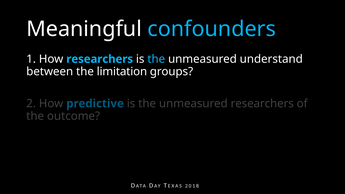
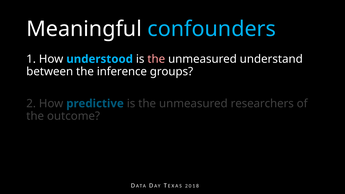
How researchers: researchers -> understood (100, 59)
the colour: light blue -> pink (156, 59)
limitation: limitation -> inference (122, 72)
